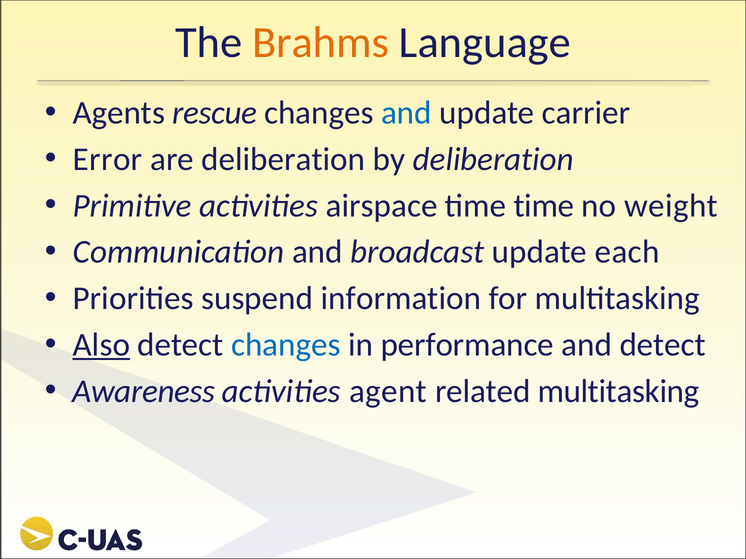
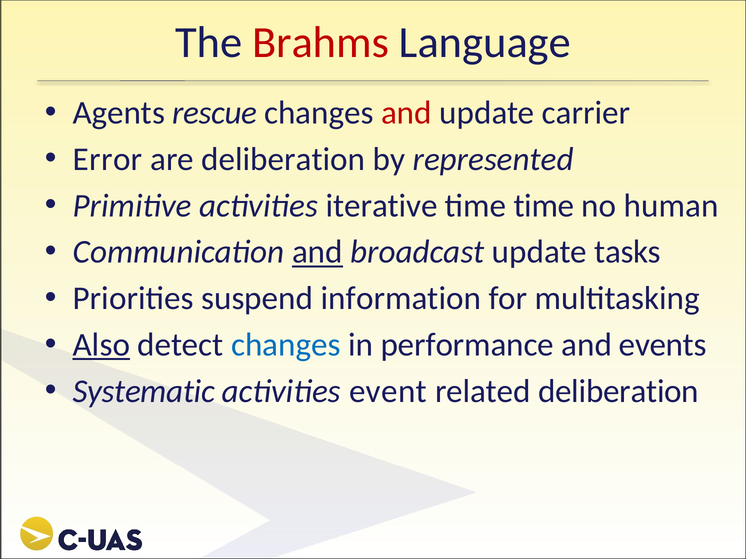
Brahms colour: orange -> red (321, 43)
and colour: blue -> red (406, 113)
by deliberation: deliberation -> represented (493, 159)
airspace: airspace -> iterative (382, 206)
weight: weight -> human (671, 206)
and underline: none -> present (317, 252)
each: each -> tasks (628, 252)
and detect: detect -> events (663, 345)
Awareness: Awareness -> Systematic (144, 392)
agent: agent -> event (388, 392)
related multitasking: multitasking -> deliberation (619, 392)
